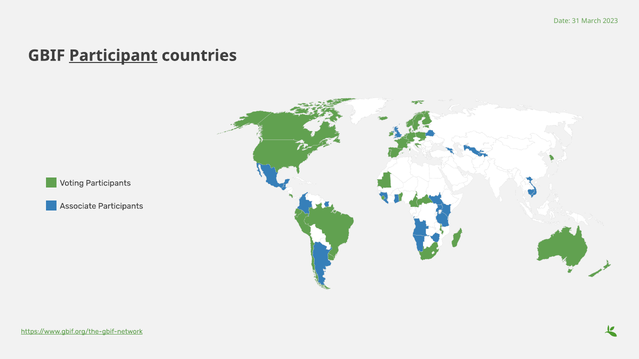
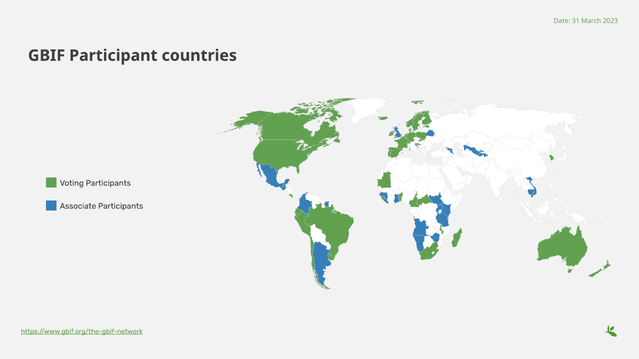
Participant underline: present -> none (113, 56)
